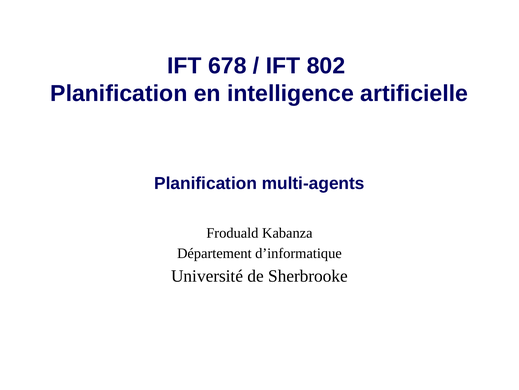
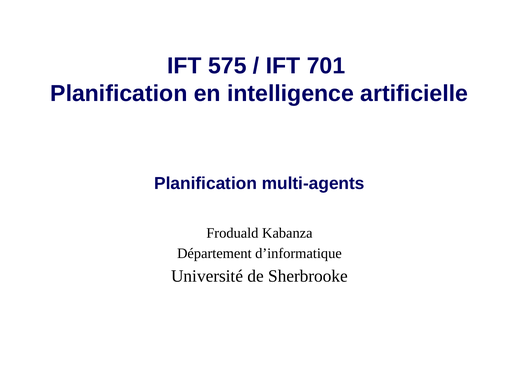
678: 678 -> 575 (227, 66)
802: 802 -> 701 (326, 66)
